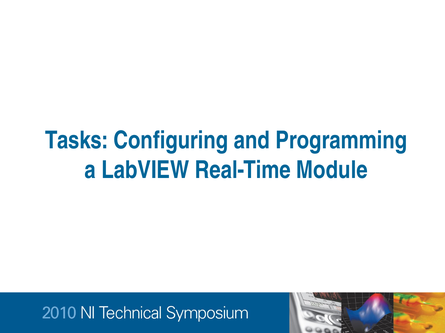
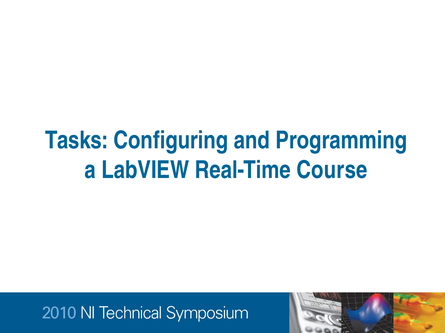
Module: Module -> Course (332, 170)
